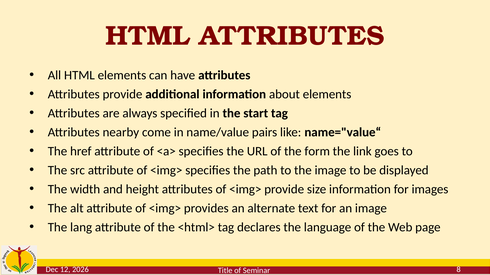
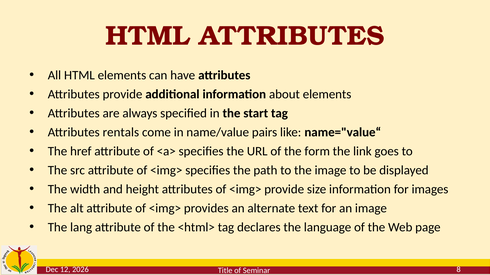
nearby: nearby -> rentals (121, 133)
